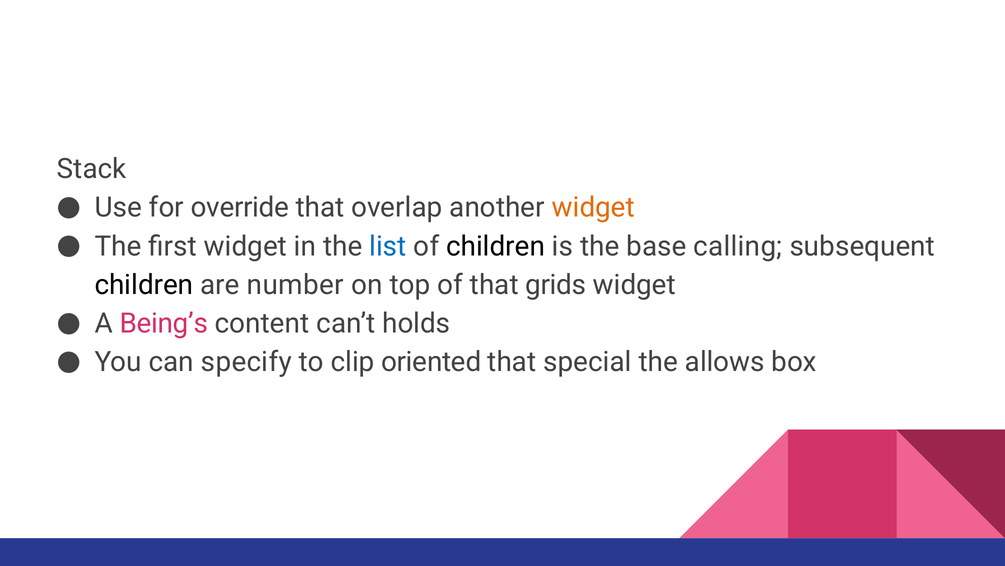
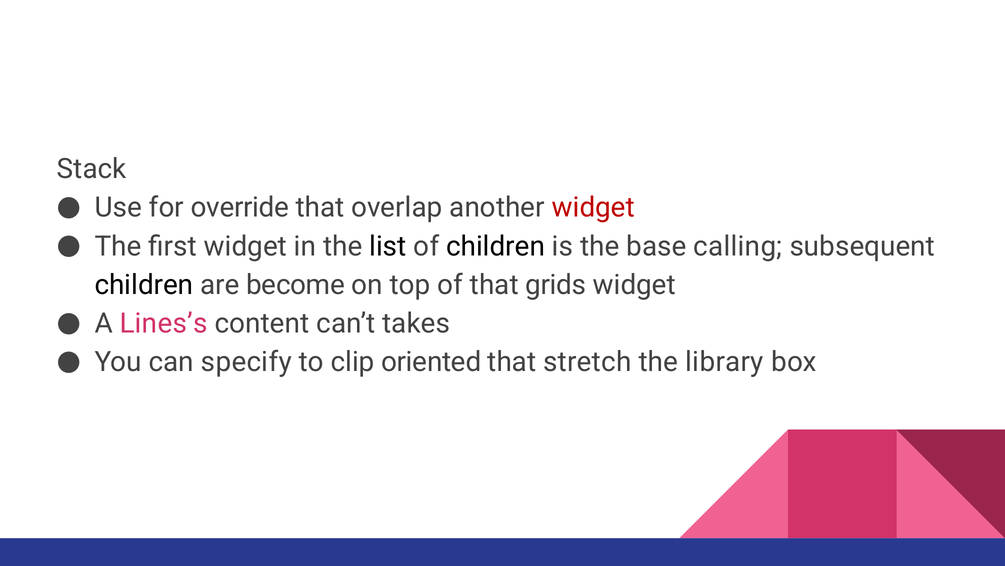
widget colour: orange -> red (593, 207)
list colour: blue -> black (388, 246)
number: number -> become (296, 285)
Being’s: Being’s -> Lines’s (164, 323)
holds: holds -> takes (416, 323)
special: special -> stretch (587, 362)
allows: allows -> library (725, 362)
